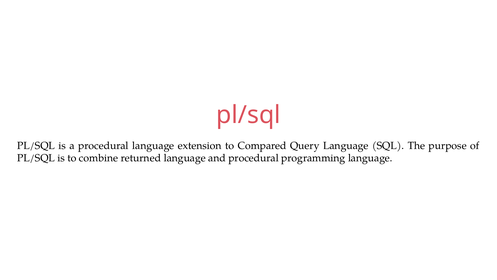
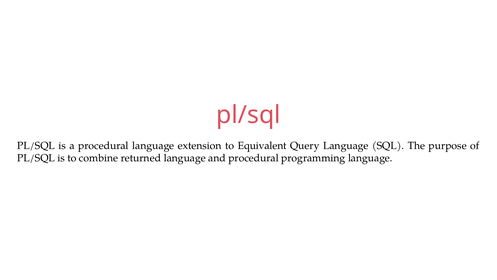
Compared: Compared -> Equivalent (262, 145)
